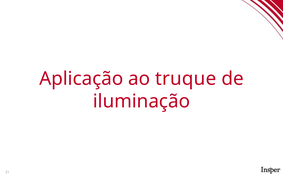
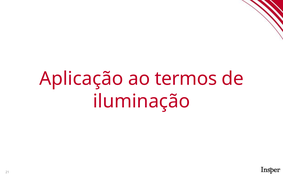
truque: truque -> termos (186, 79)
